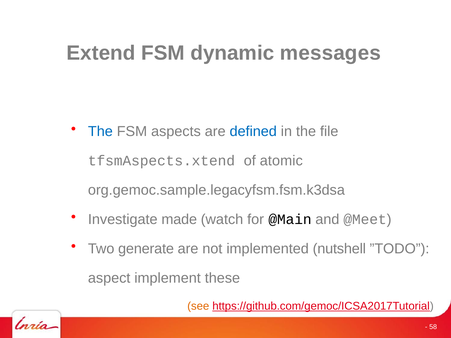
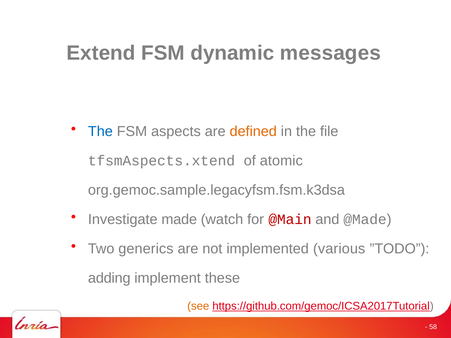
defined colour: blue -> orange (253, 131)
@Main colour: black -> red (290, 220)
@Meet: @Meet -> @Made (365, 220)
generate: generate -> generics (146, 249)
nutshell: nutshell -> various (339, 249)
aspect: aspect -> adding (109, 278)
